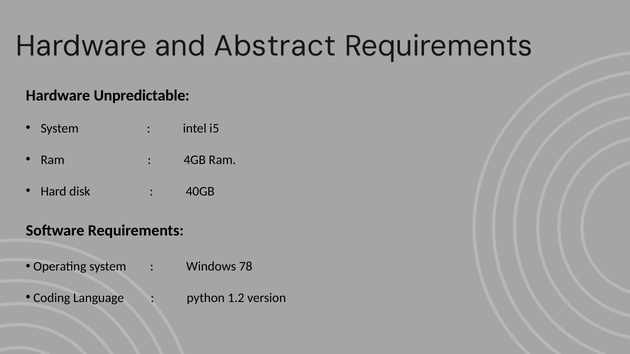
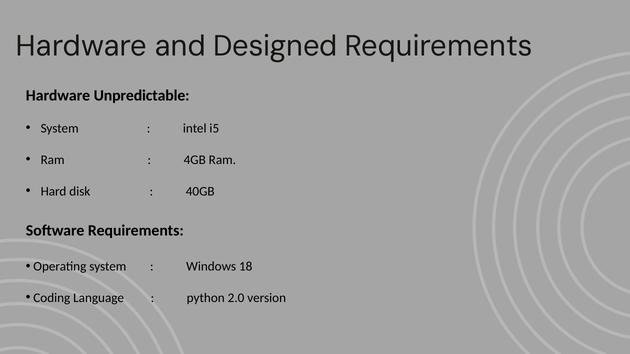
Abstract: Abstract -> Designed (275, 46)
78: 78 -> 18 (246, 267)
1.2: 1.2 -> 2.0 (236, 298)
